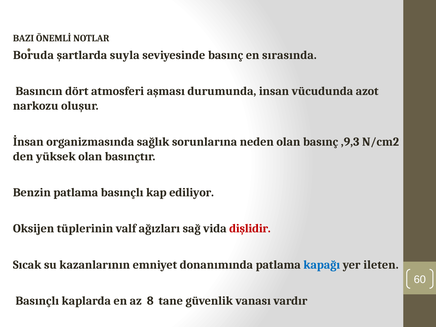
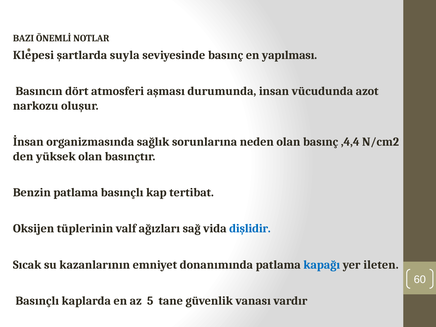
Boruda: Boruda -> Klepesi (33, 55)
sırasında: sırasında -> yapılması (290, 55)
,9,3: ,9,3 -> ,4,4 (350, 142)
ediliyor: ediliyor -> tertibat (192, 192)
dişlidir colour: red -> blue (250, 229)
8: 8 -> 5 (150, 301)
